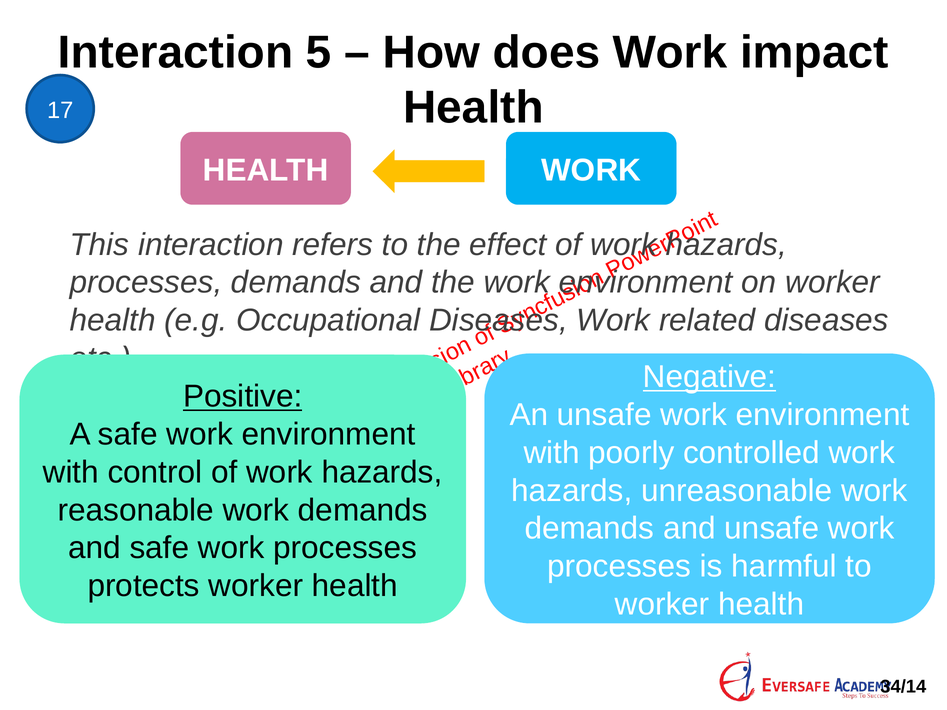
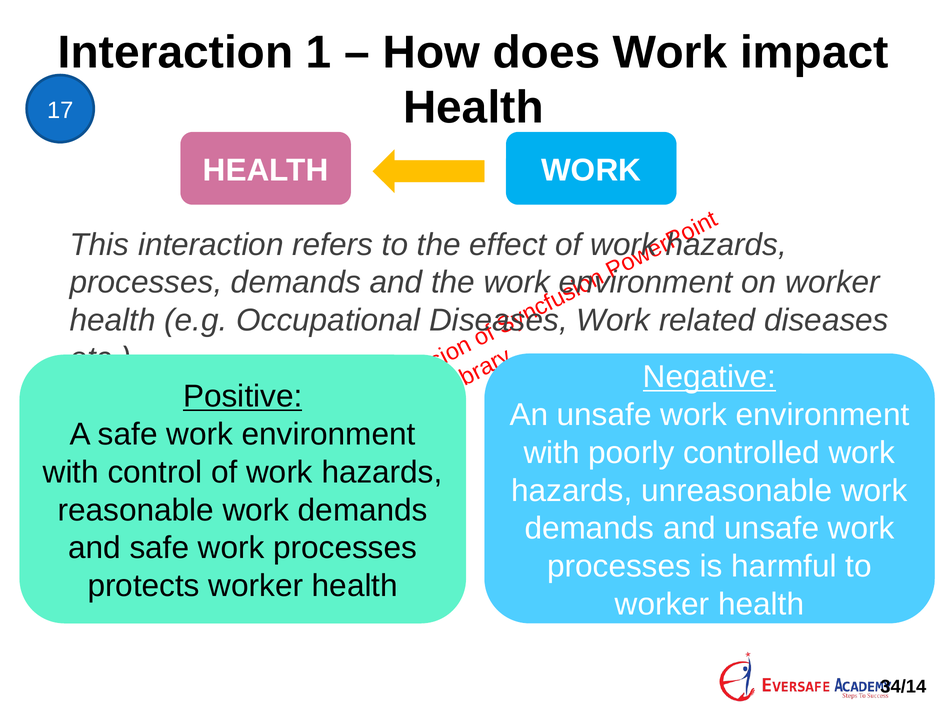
5: 5 -> 1 (319, 52)
